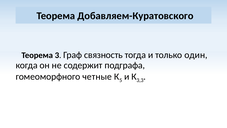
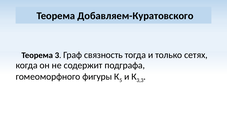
один: один -> сетях (196, 55)
четные: четные -> фигуры (97, 76)
